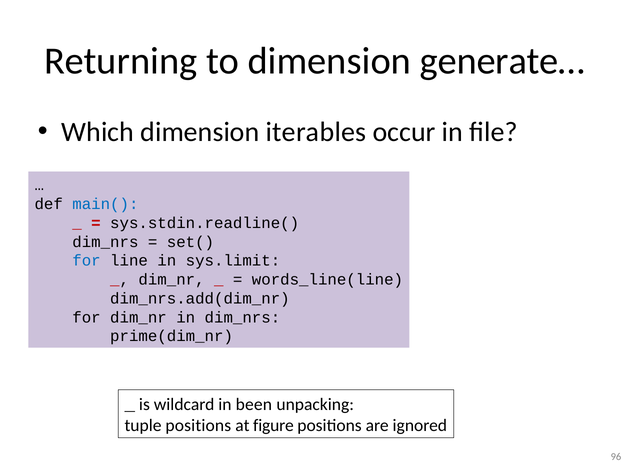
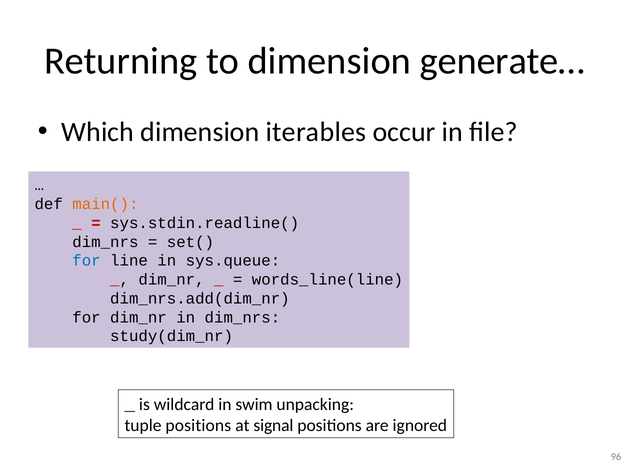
main( colour: blue -> orange (105, 204)
sys.limit: sys.limit -> sys.queue (233, 261)
prime(dim_nr: prime(dim_nr -> study(dim_nr (172, 337)
been: been -> swim (254, 405)
figure: figure -> signal (273, 426)
